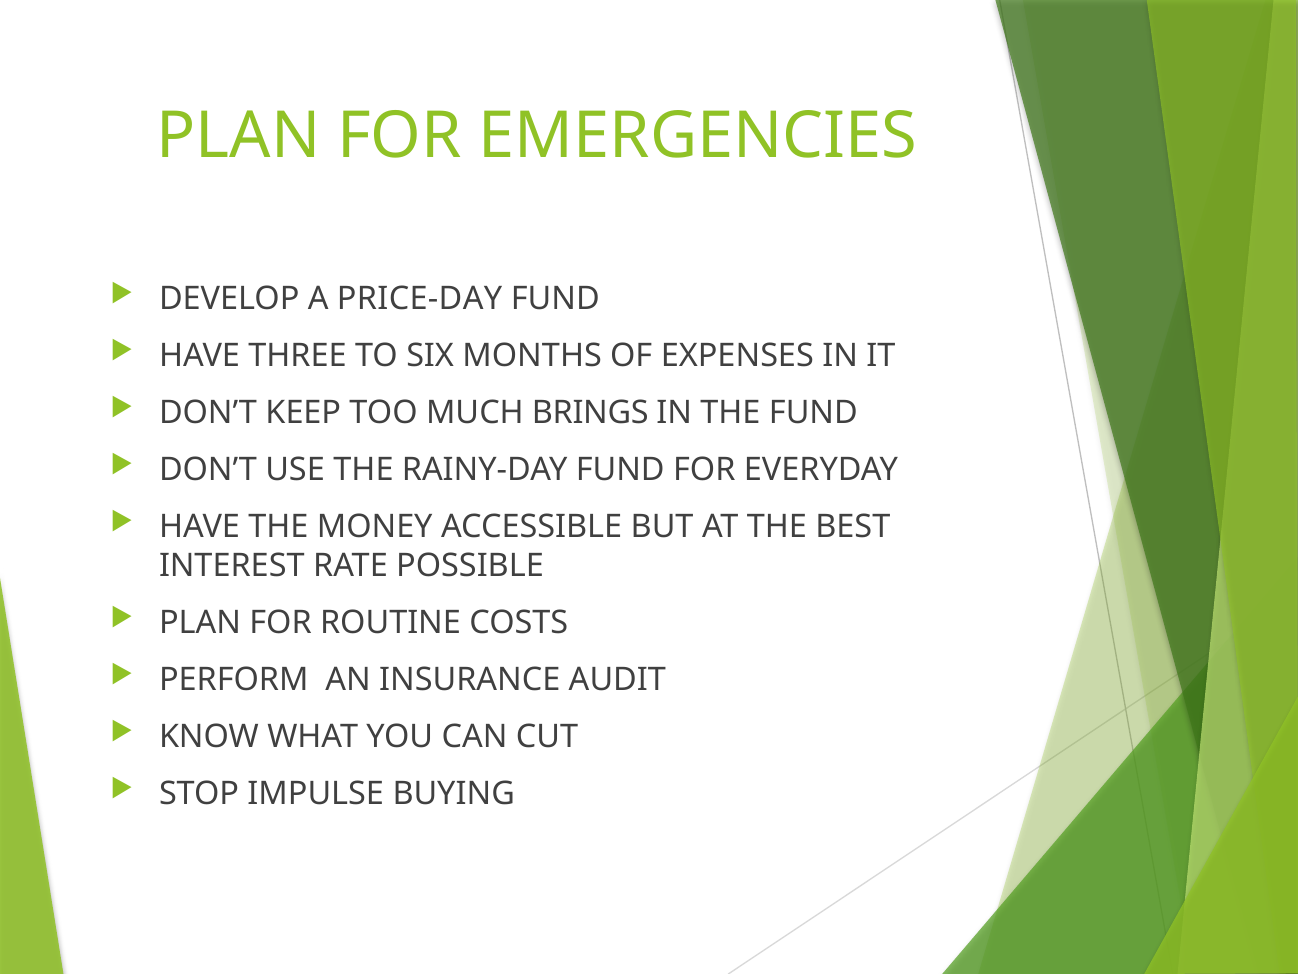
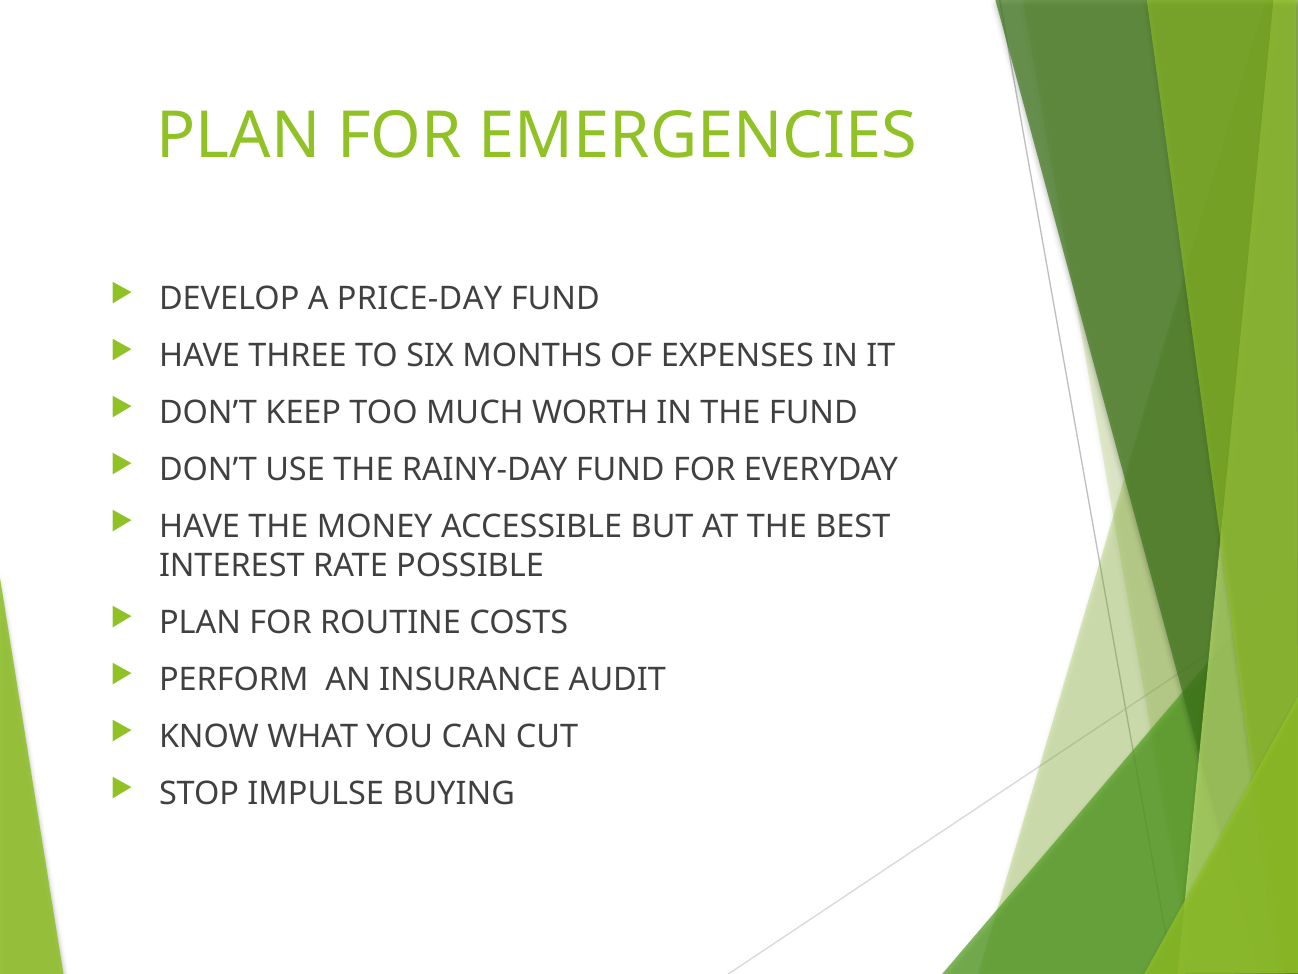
BRINGS: BRINGS -> WORTH (590, 412)
